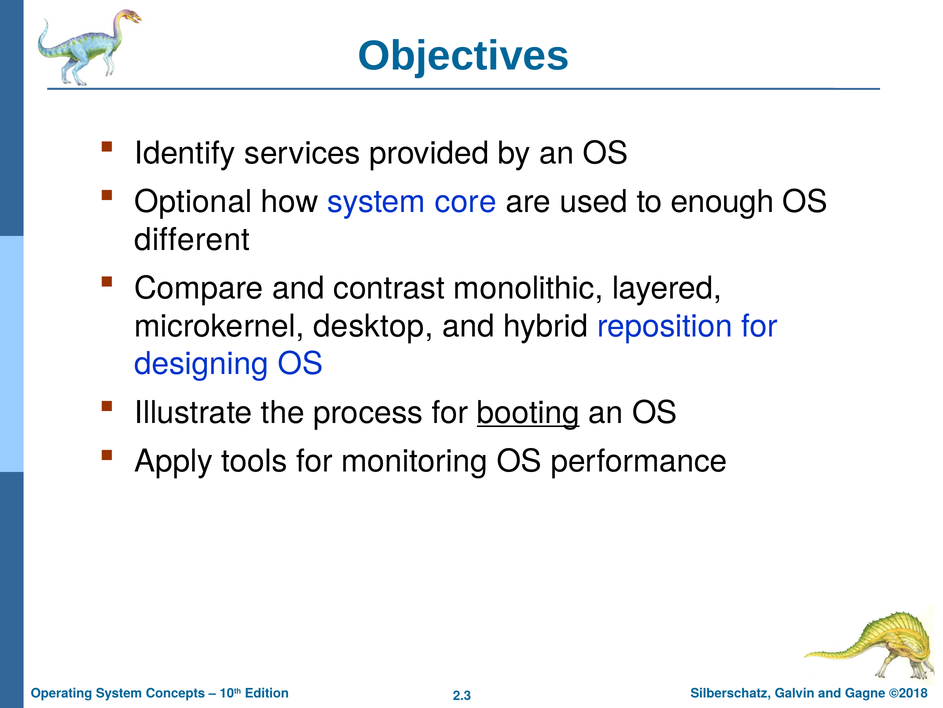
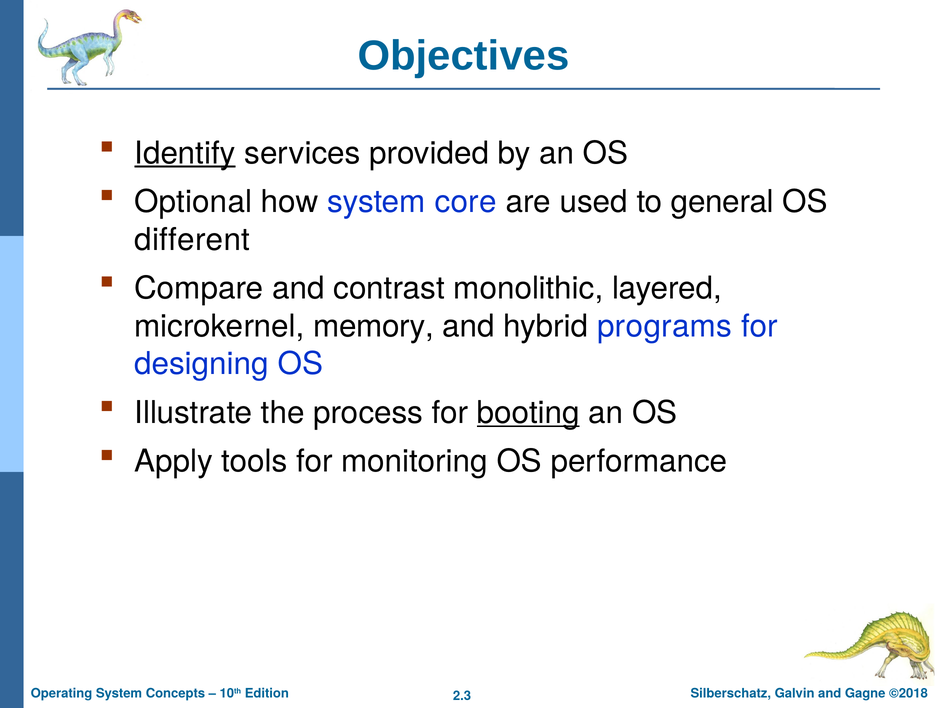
Identify underline: none -> present (185, 153)
enough: enough -> general (722, 202)
desktop: desktop -> memory (374, 326)
reposition: reposition -> programs (665, 326)
